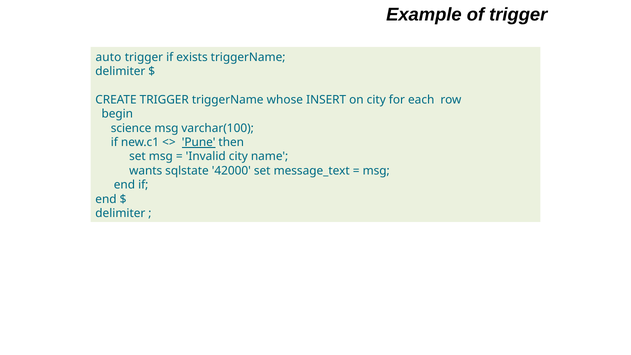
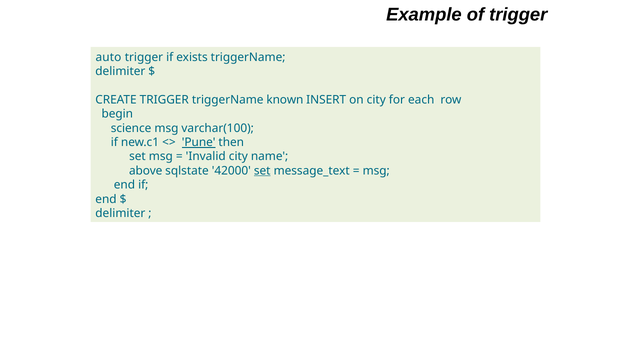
whose: whose -> known (285, 100)
wants: wants -> above (146, 171)
set underline: none -> present (262, 171)
